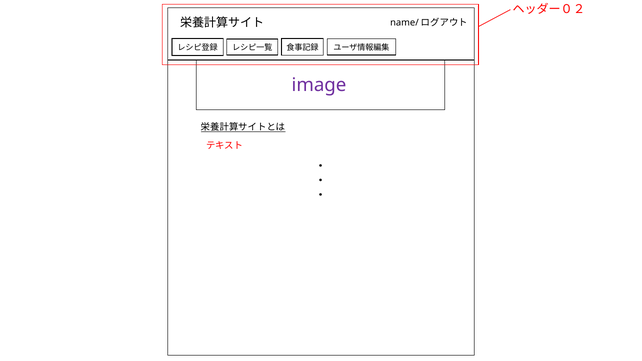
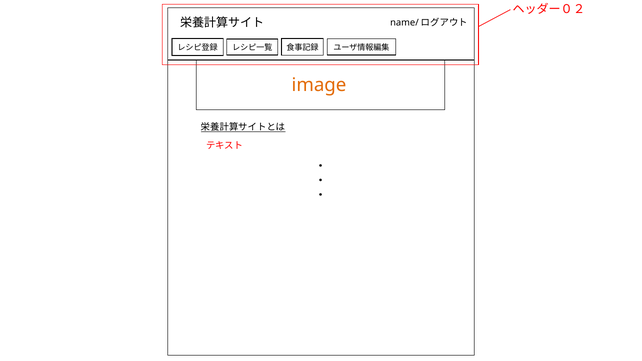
image colour: purple -> orange (319, 85)
